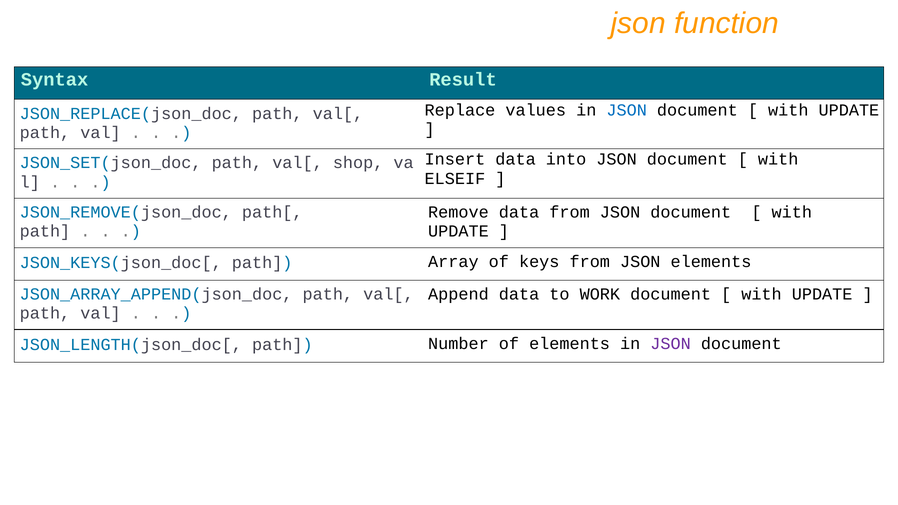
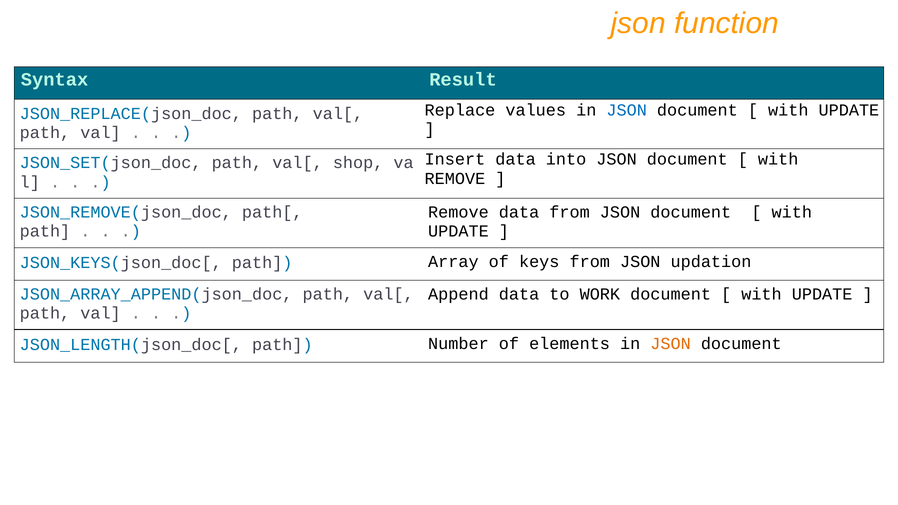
ELSEIF: ELSEIF -> REMOVE (455, 179)
JSON elements: elements -> updation (711, 262)
JSON colour: purple -> orange (671, 344)
